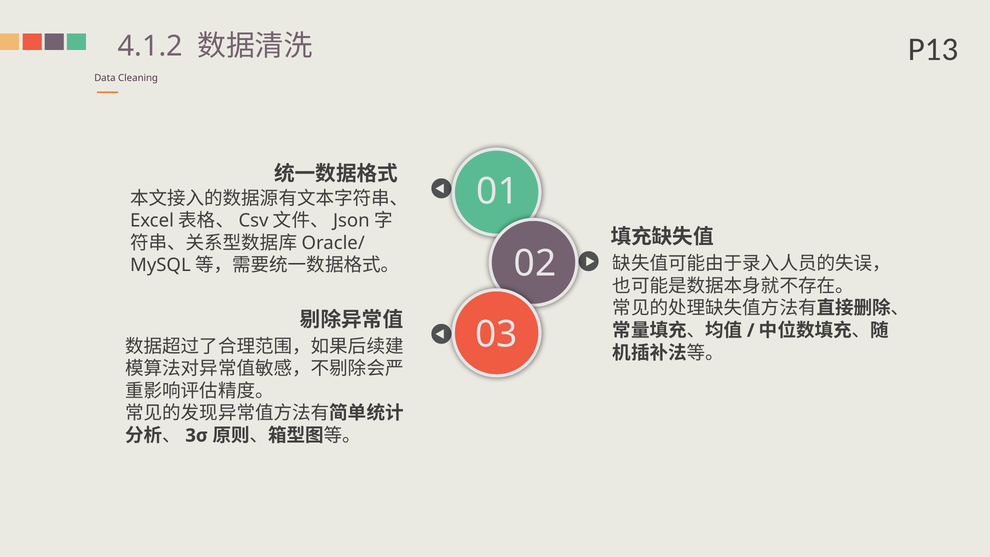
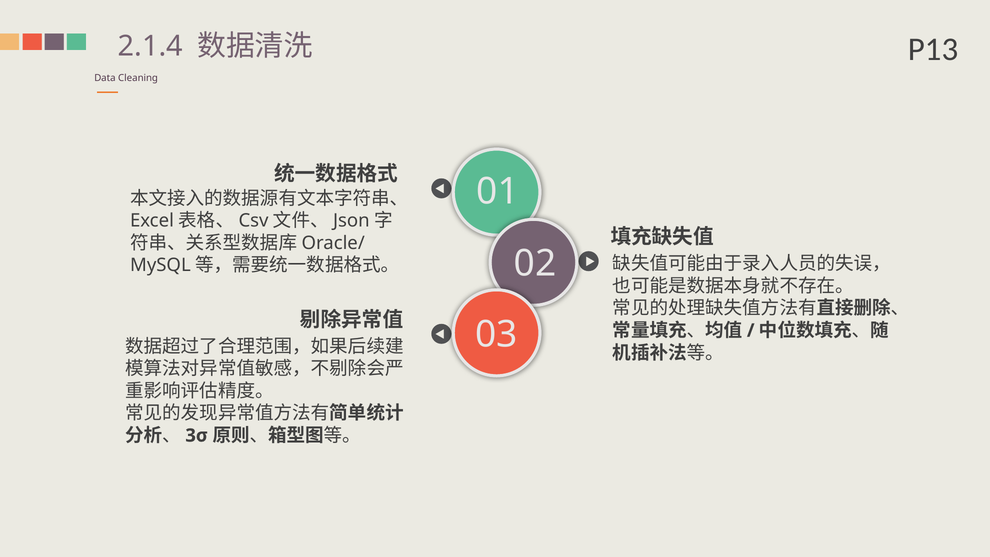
4.1.2: 4.1.2 -> 2.1.4 (150, 46)
